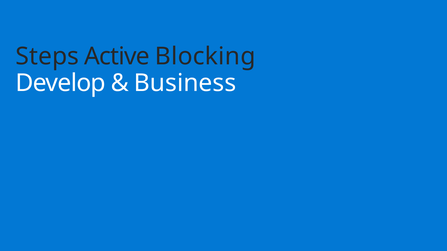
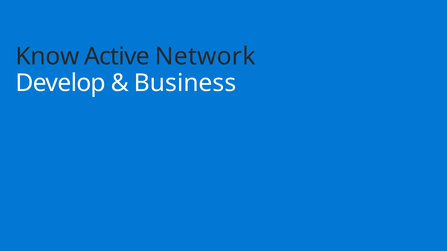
Steps: Steps -> Know (47, 57)
Blocking: Blocking -> Network (205, 57)
